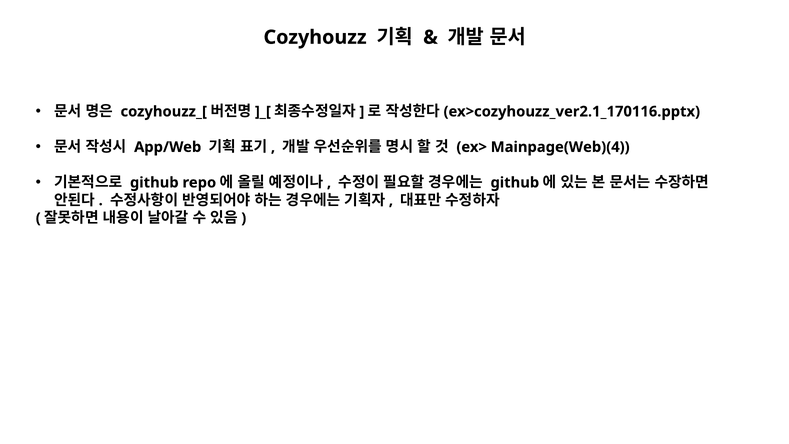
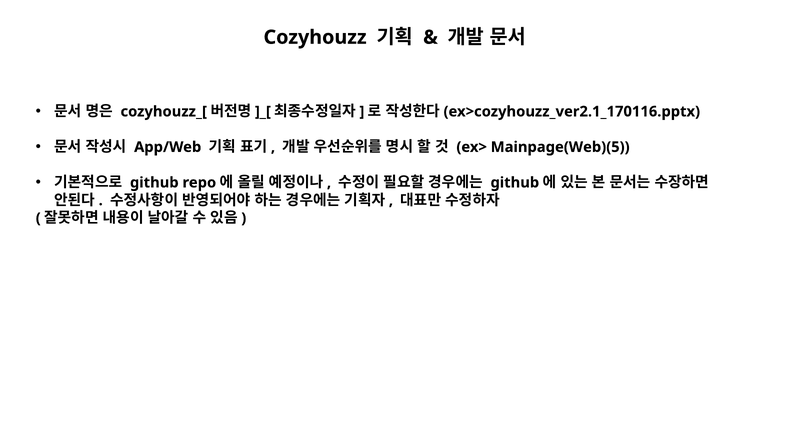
Mainpage(Web)(4: Mainpage(Web)(4 -> Mainpage(Web)(5 (560, 147)
